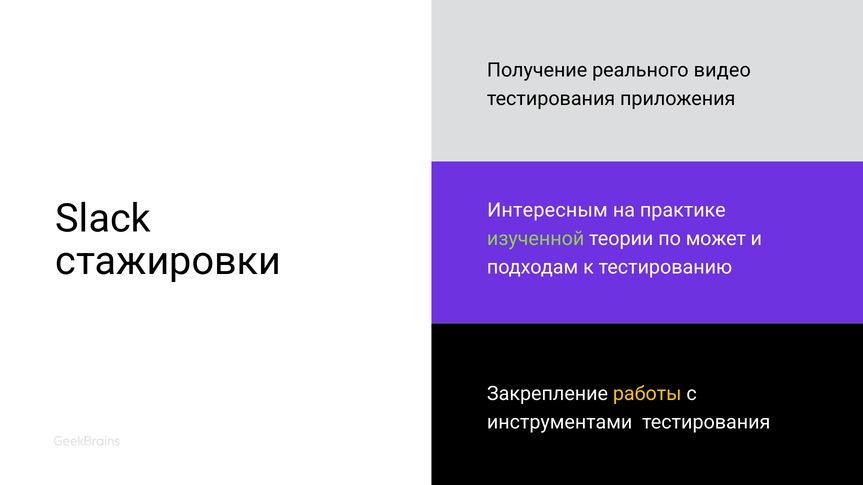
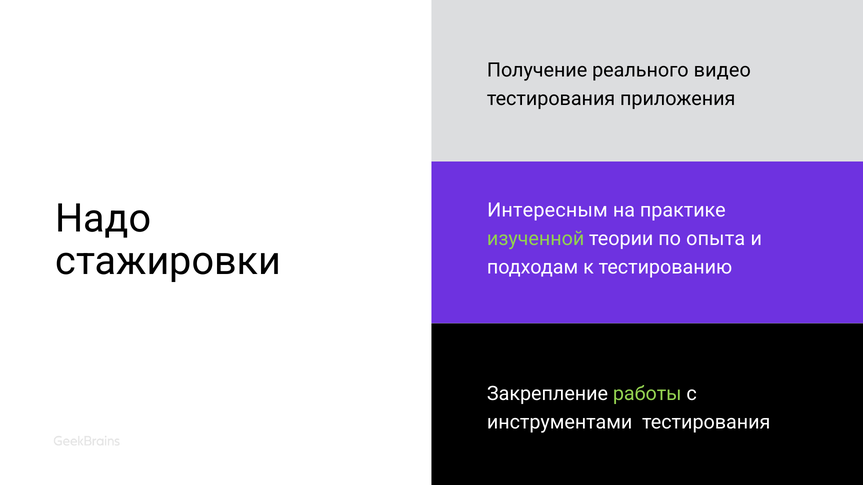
Slack: Slack -> Надо (103, 219)
может: может -> опыта (716, 239)
работы colour: yellow -> light green (647, 394)
